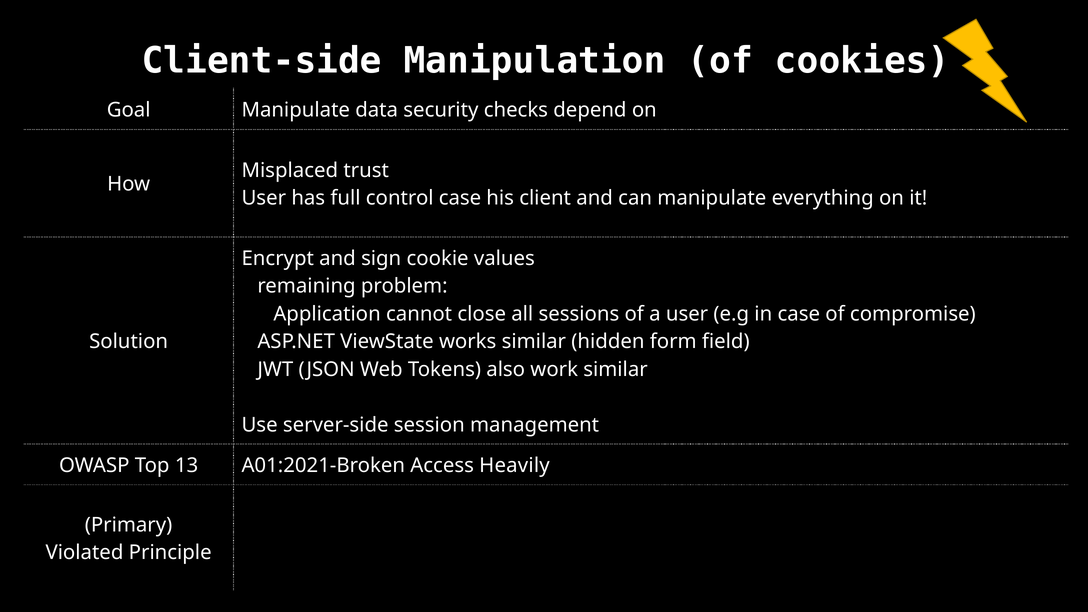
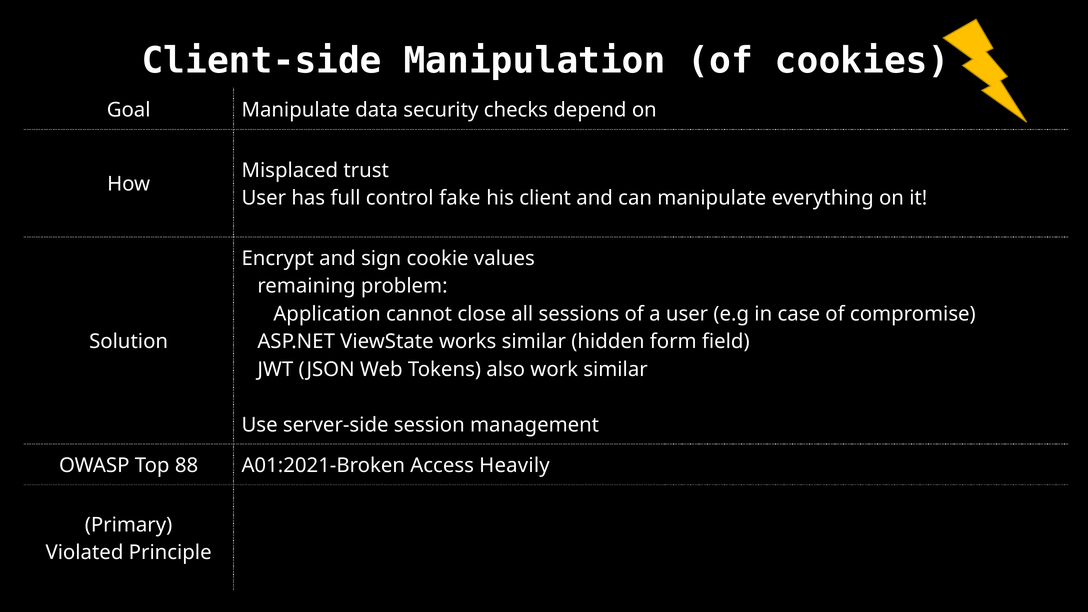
control case: case -> fake (460, 198)
13: 13 -> 88 (187, 466)
